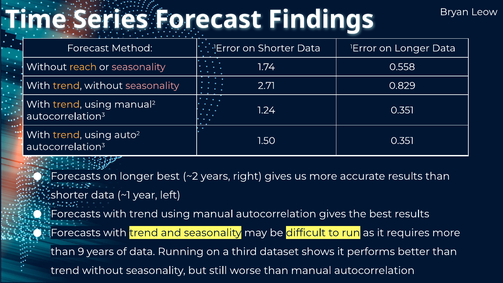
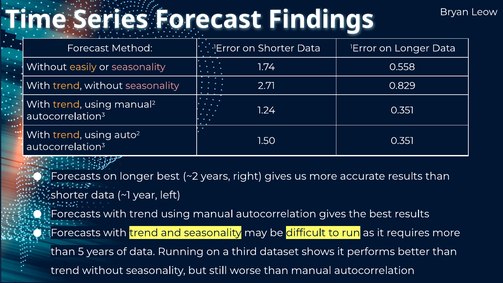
reach: reach -> easily (83, 67)
9: 9 -> 5 (81, 252)
